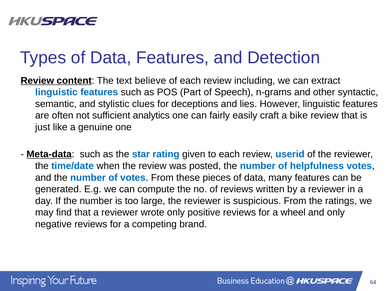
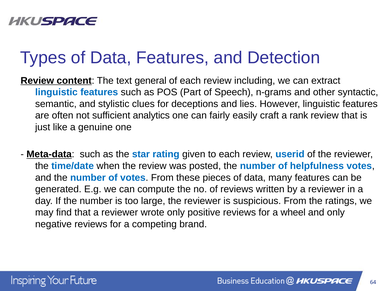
believe: believe -> general (151, 81)
bike: bike -> rank (299, 115)
